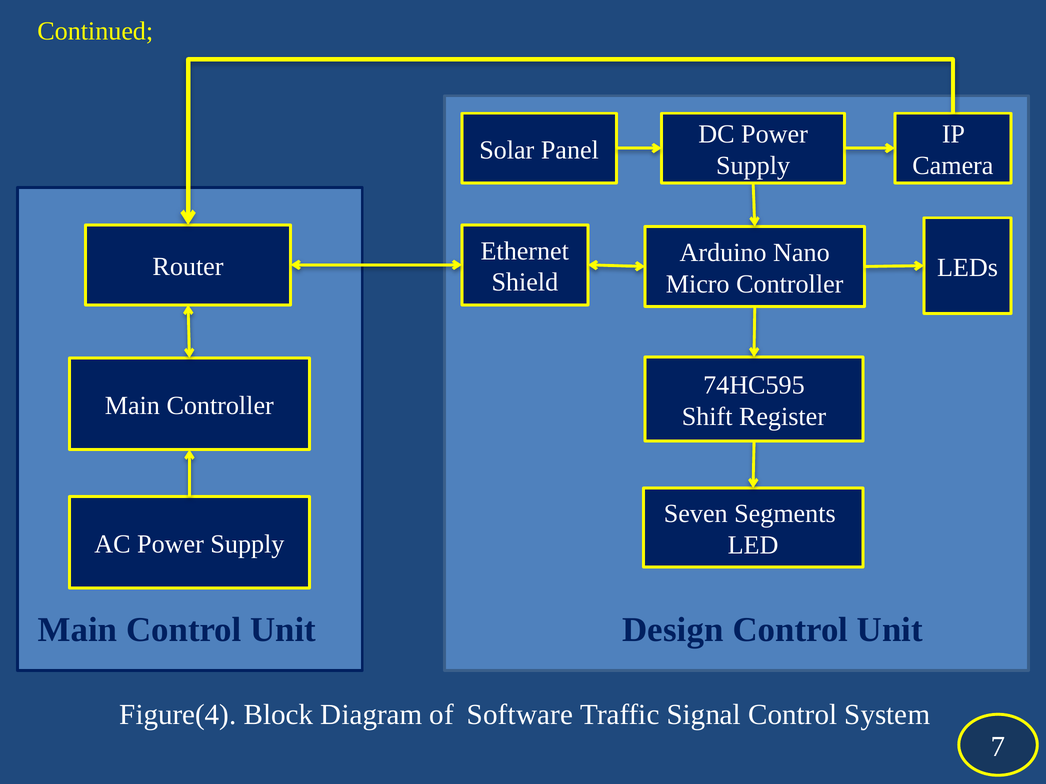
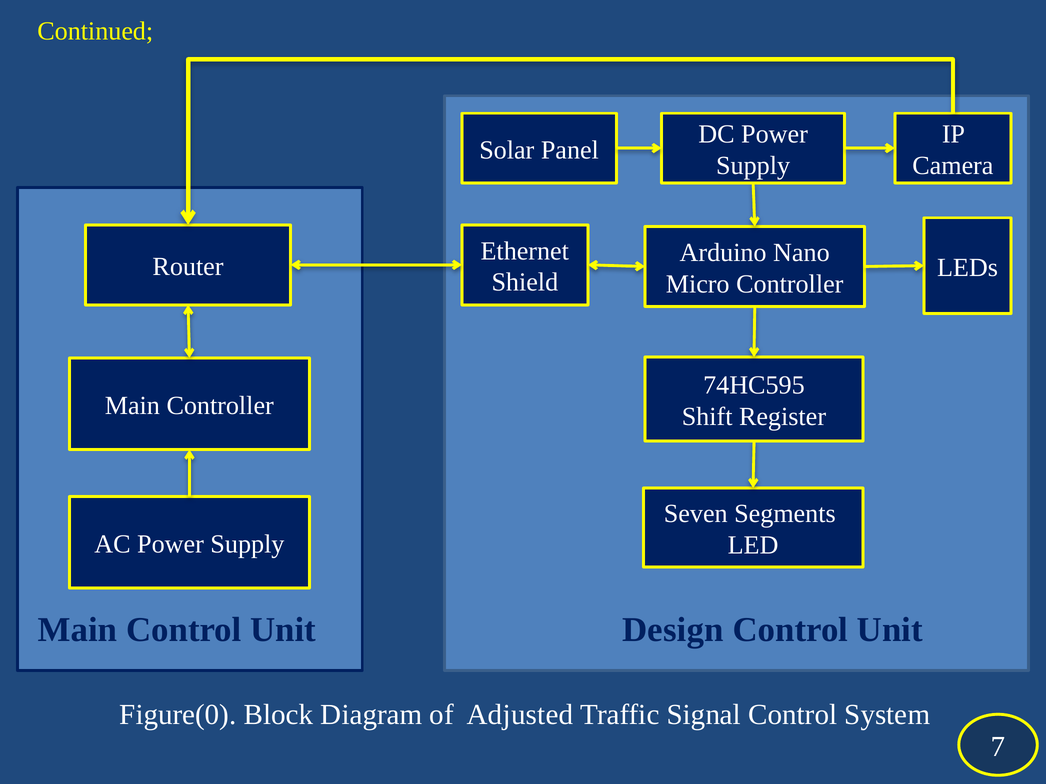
Figure(4: Figure(4 -> Figure(0 (178, 715)
Software: Software -> Adjusted (520, 715)
